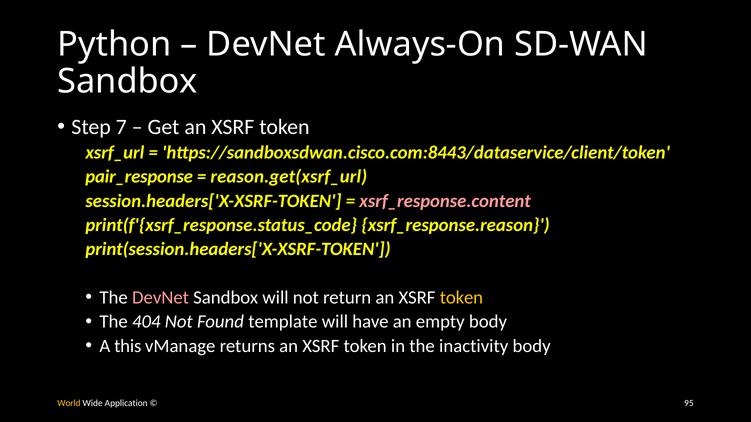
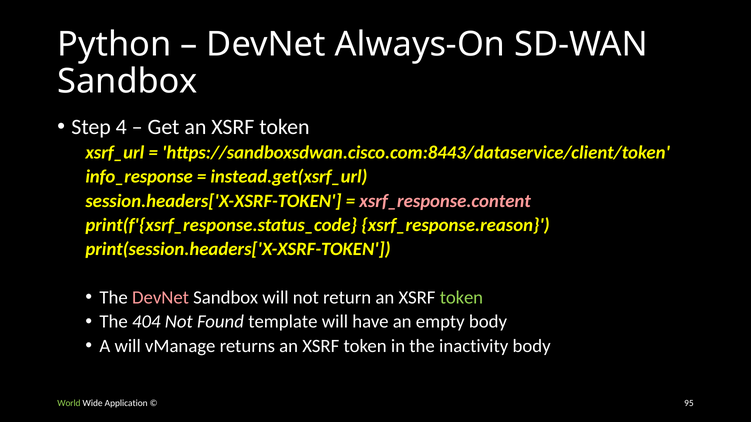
7: 7 -> 4 (121, 127)
pair_response: pair_response -> info_response (139, 177)
reason.get(xsrf_url: reason.get(xsrf_url -> instead.get(xsrf_url (289, 177)
token colour: yellow -> light green (461, 298)
A this: this -> will (128, 346)
World colour: yellow -> light green (69, 403)
